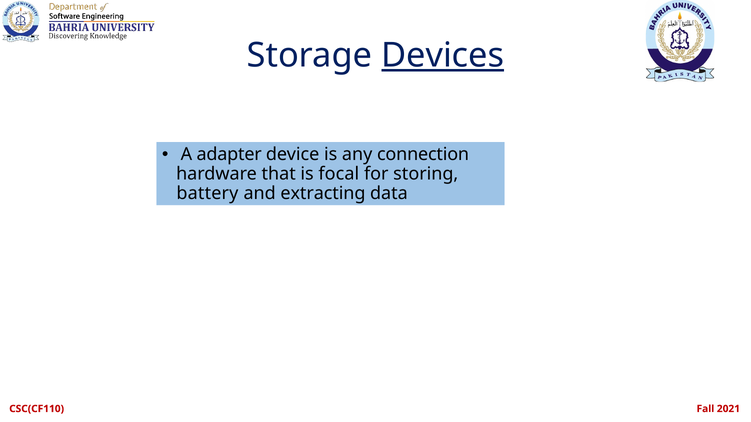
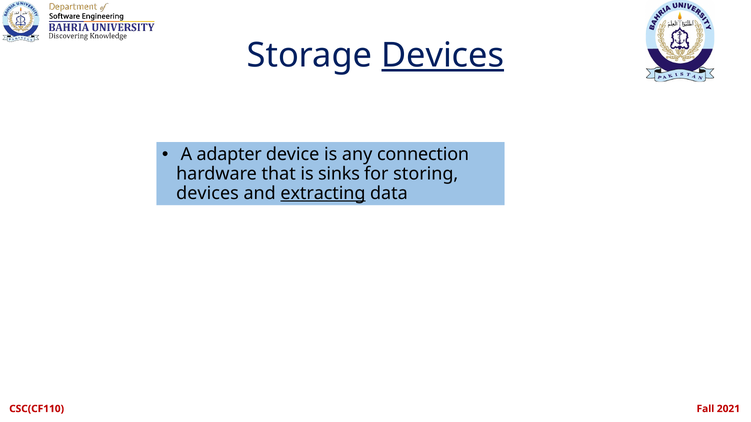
focal: focal -> sinks (339, 174)
battery: battery -> devices (207, 194)
extracting underline: none -> present (323, 194)
